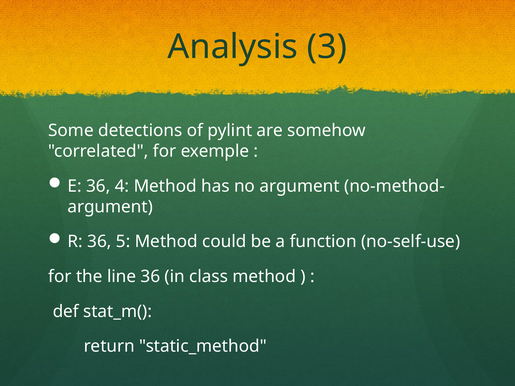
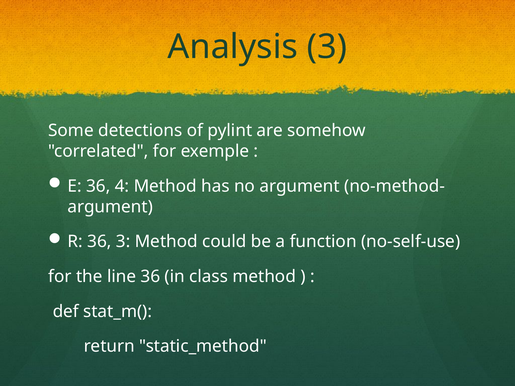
36 5: 5 -> 3 (123, 242)
